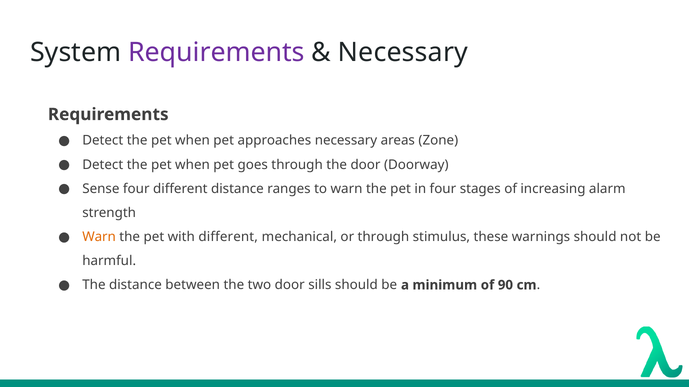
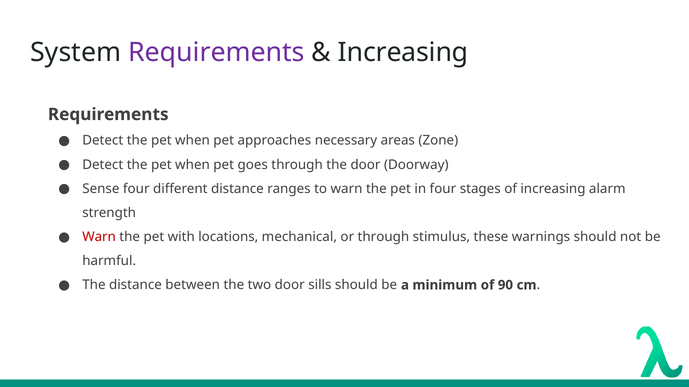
Necessary: Necessary -> Increasing (403, 53)
Warn colour: orange -> red (99, 237)
with different: different -> locations (228, 237)
